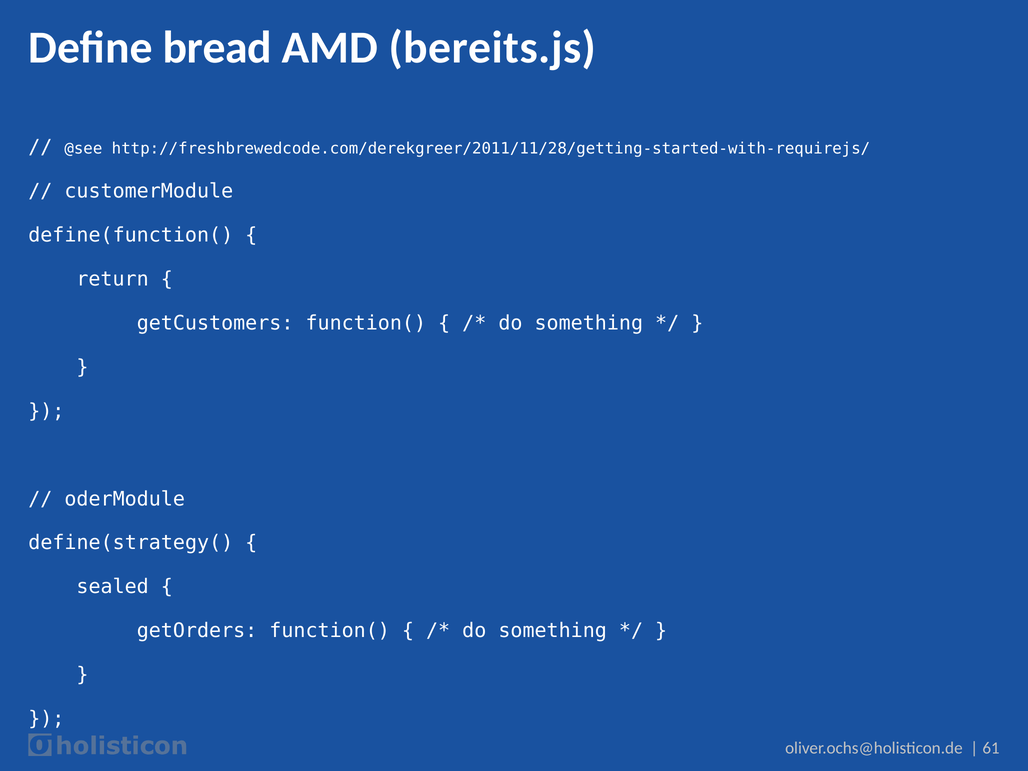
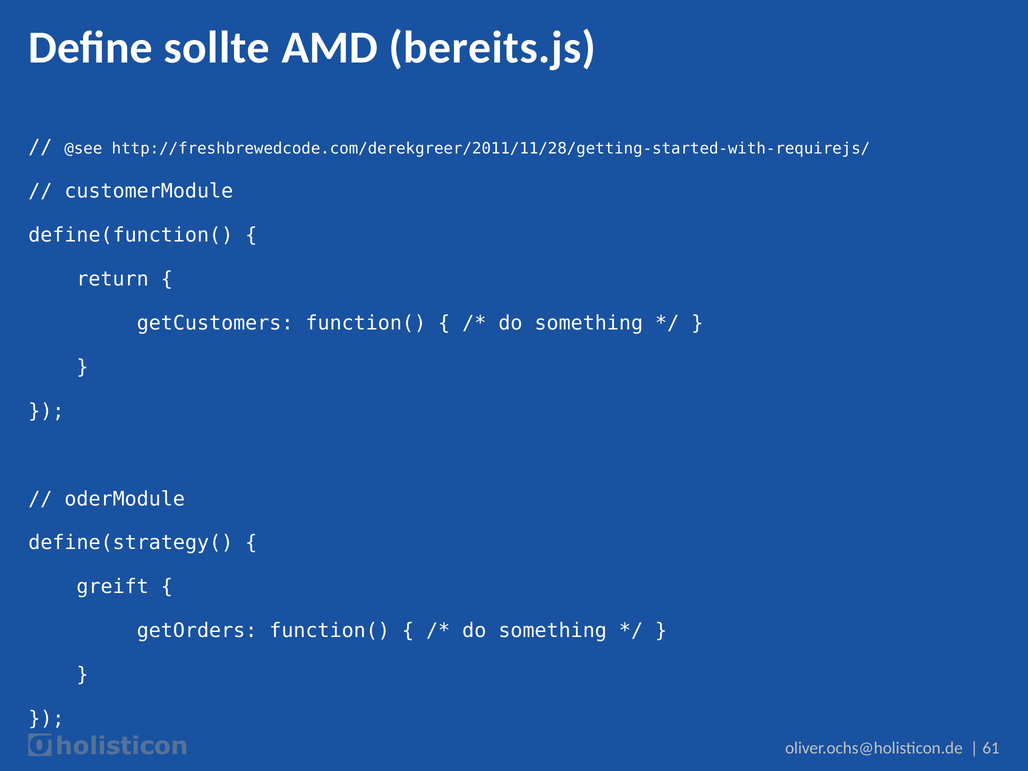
bread: bread -> sollte (217, 48)
sealed: sealed -> greift (113, 587)
